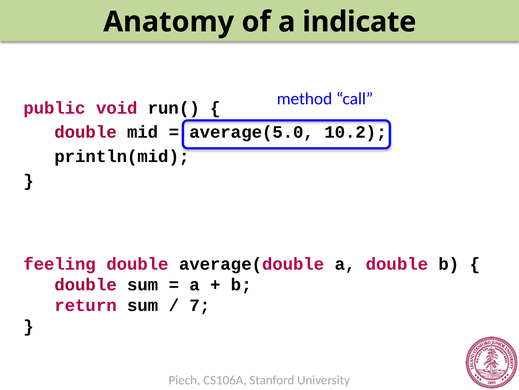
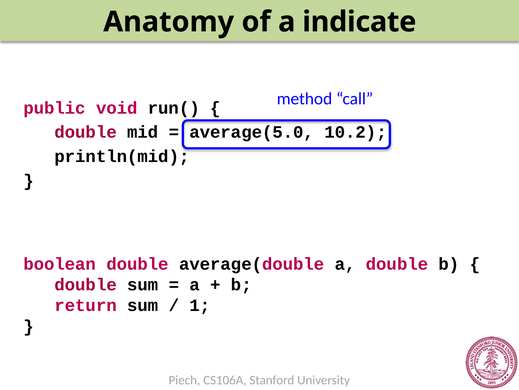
feeling: feeling -> boolean (60, 263)
7: 7 -> 1 (200, 305)
